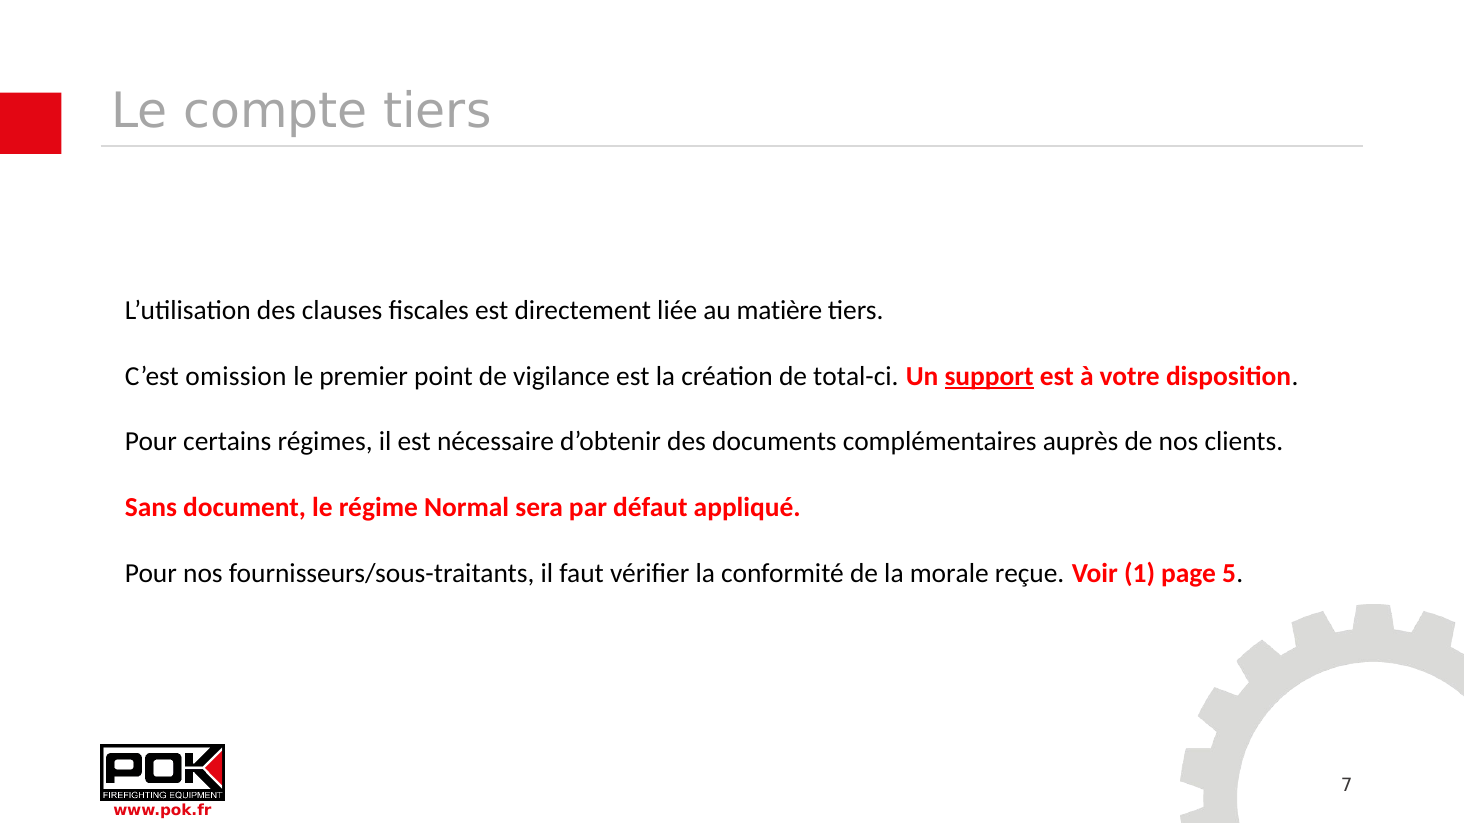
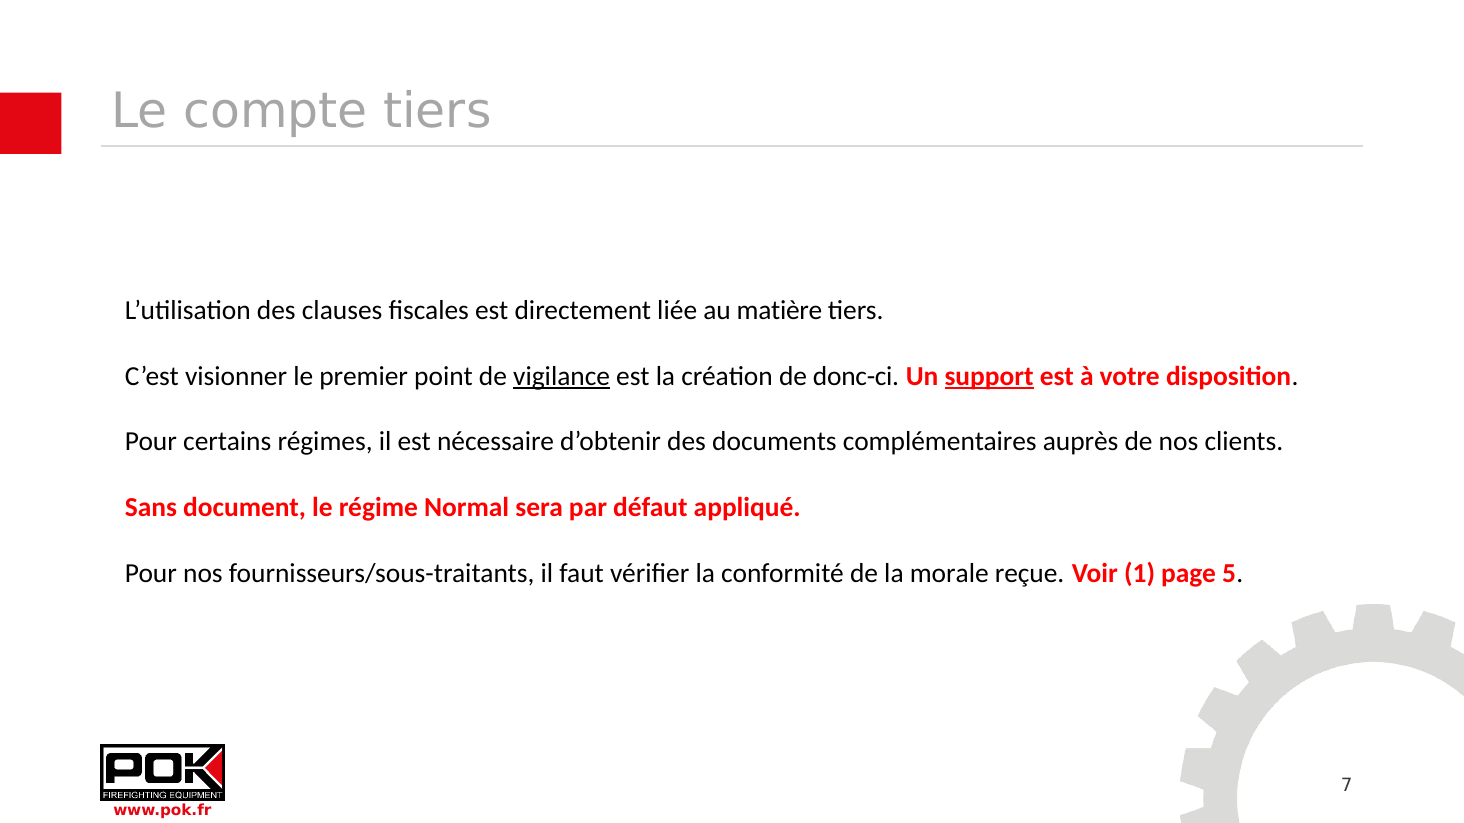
omission: omission -> visionner (236, 376)
vigilance underline: none -> present (562, 376)
total-ci: total-ci -> donc-ci (856, 376)
